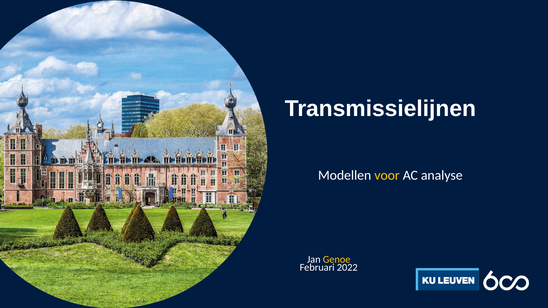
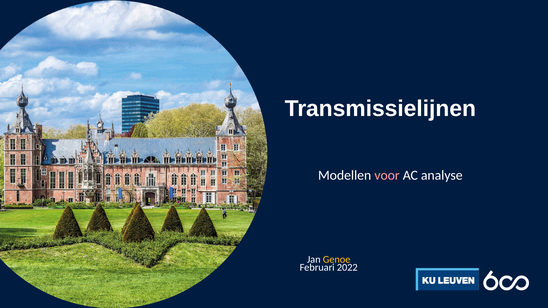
voor colour: yellow -> pink (387, 176)
